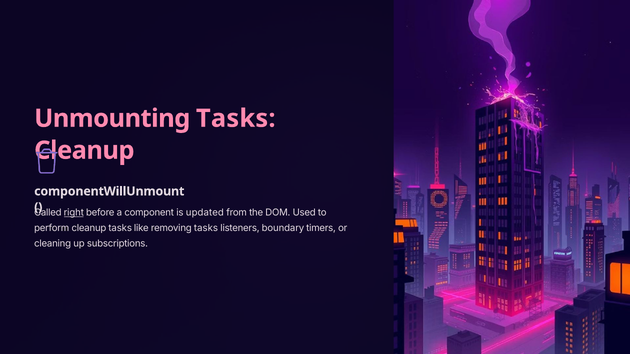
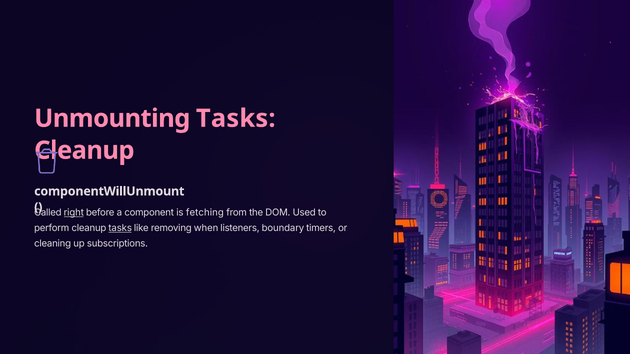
updated: updated -> fetching (205, 213)
tasks underline: none -> present (120, 228)
removing tasks: tasks -> when (206, 228)
